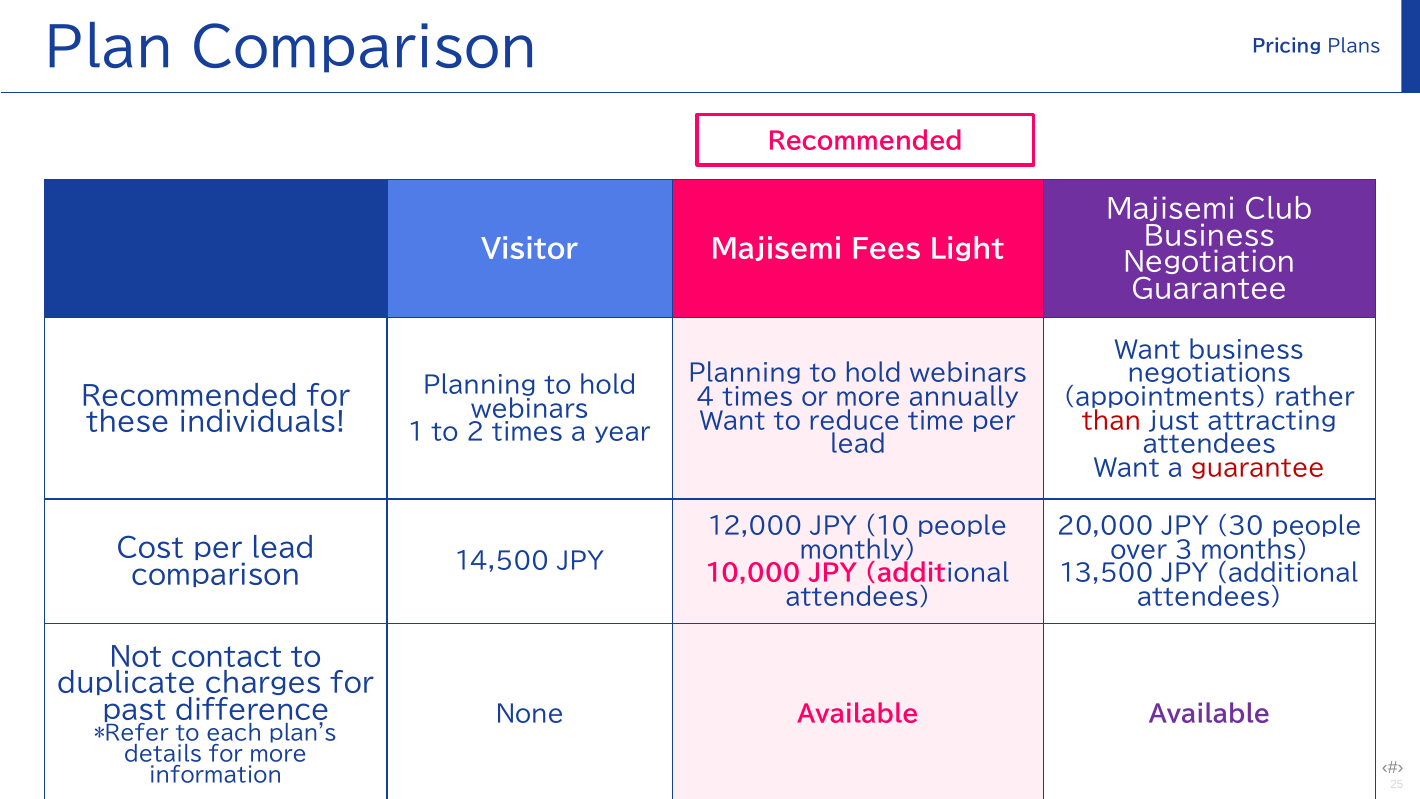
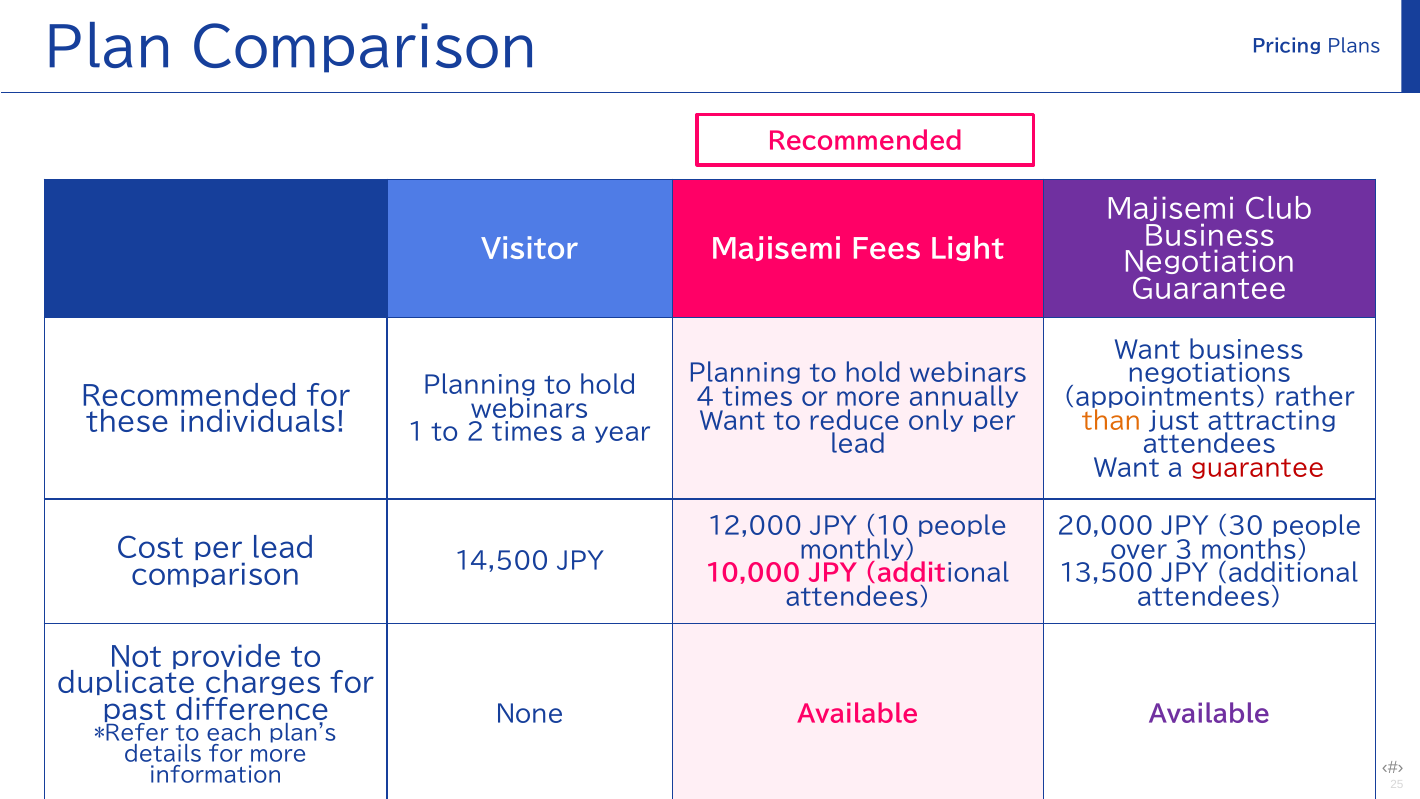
time: time -> only (936, 421)
than colour: red -> orange (1112, 421)
contact: contact -> provide (226, 657)
